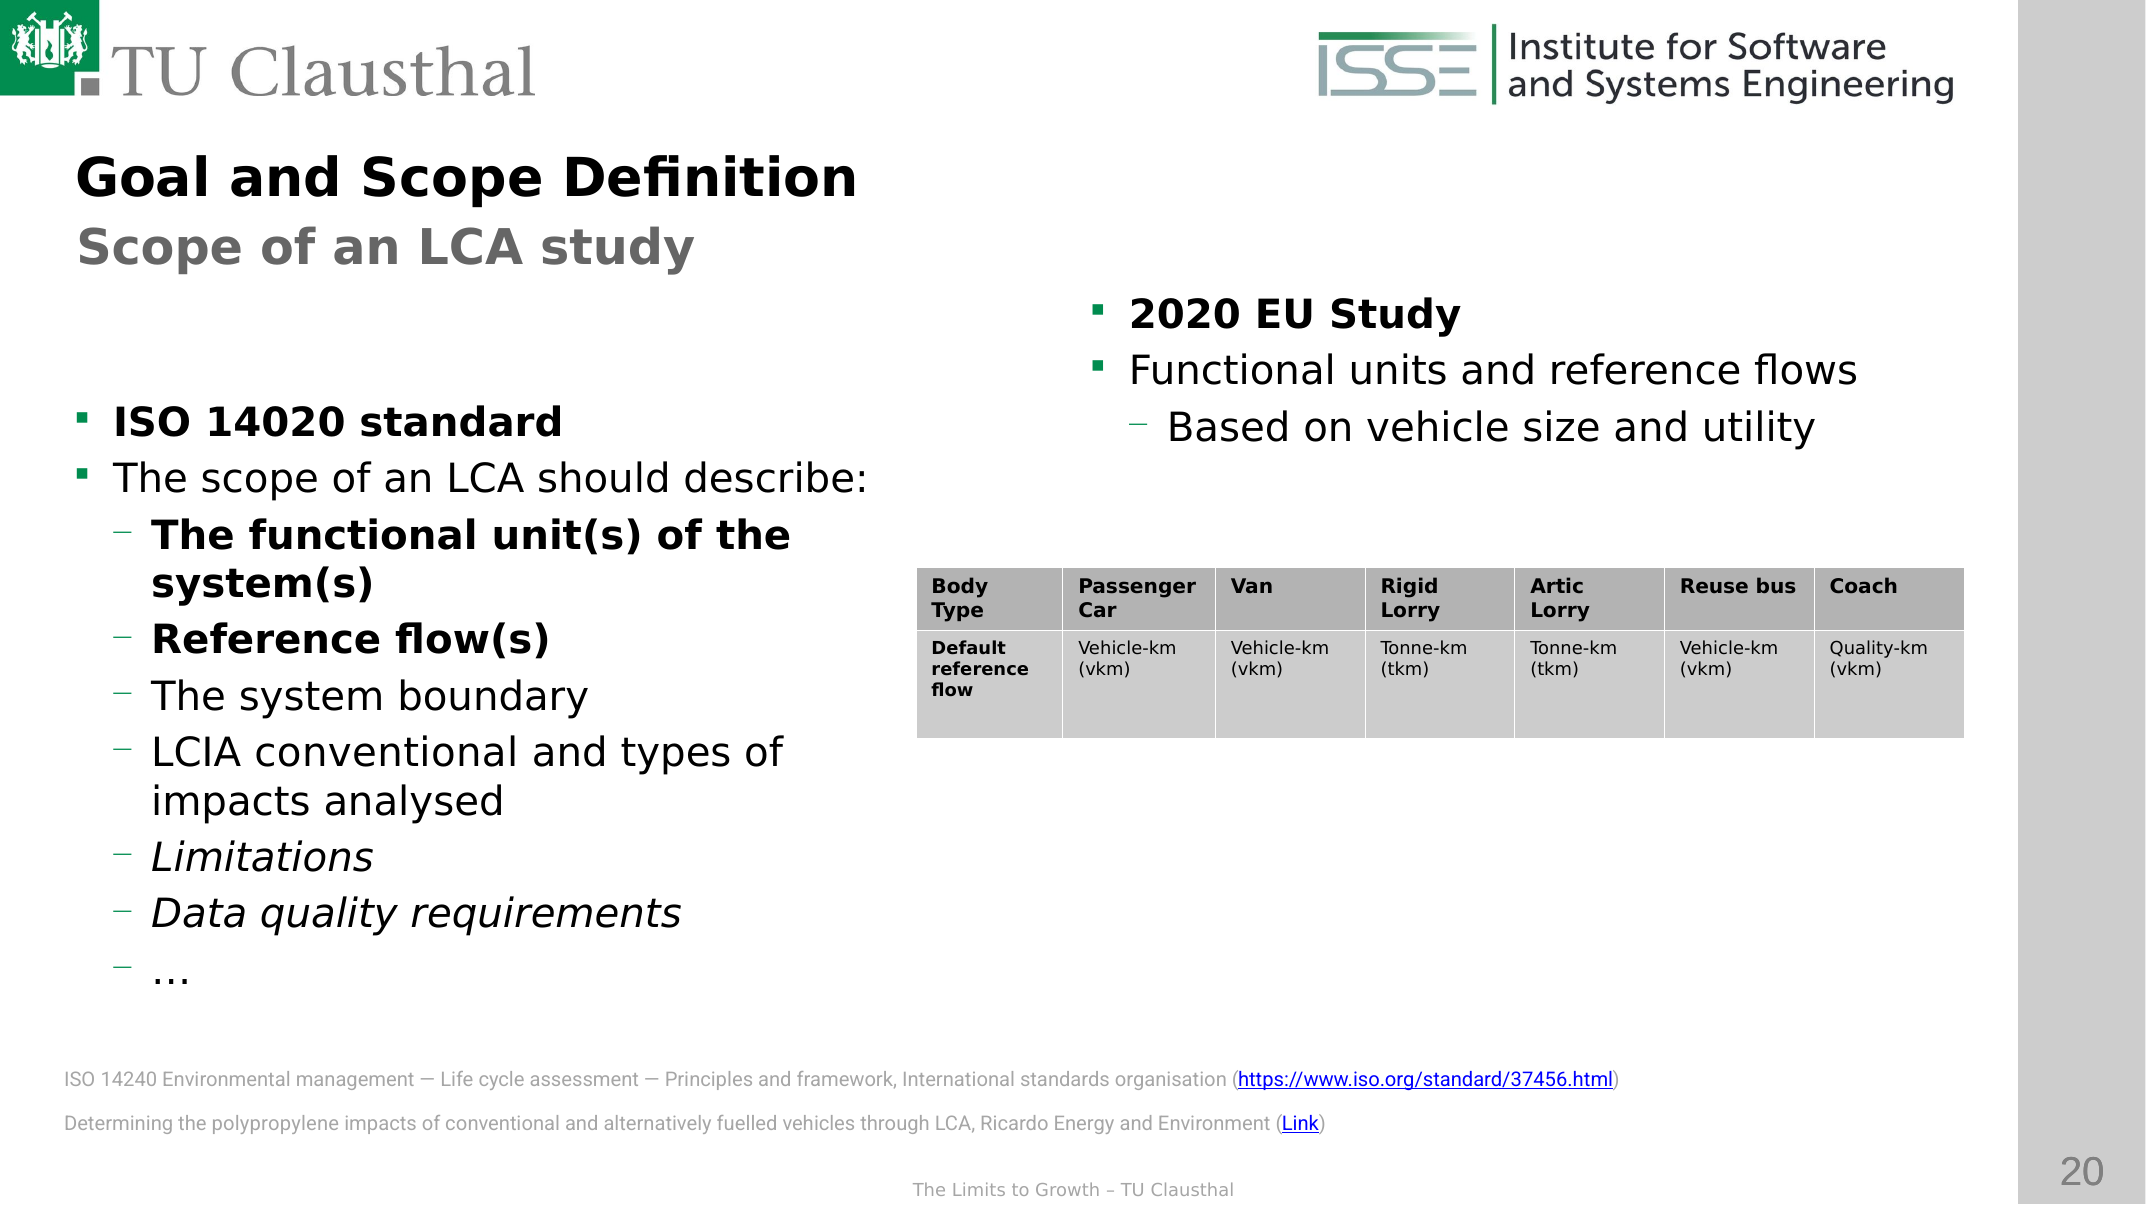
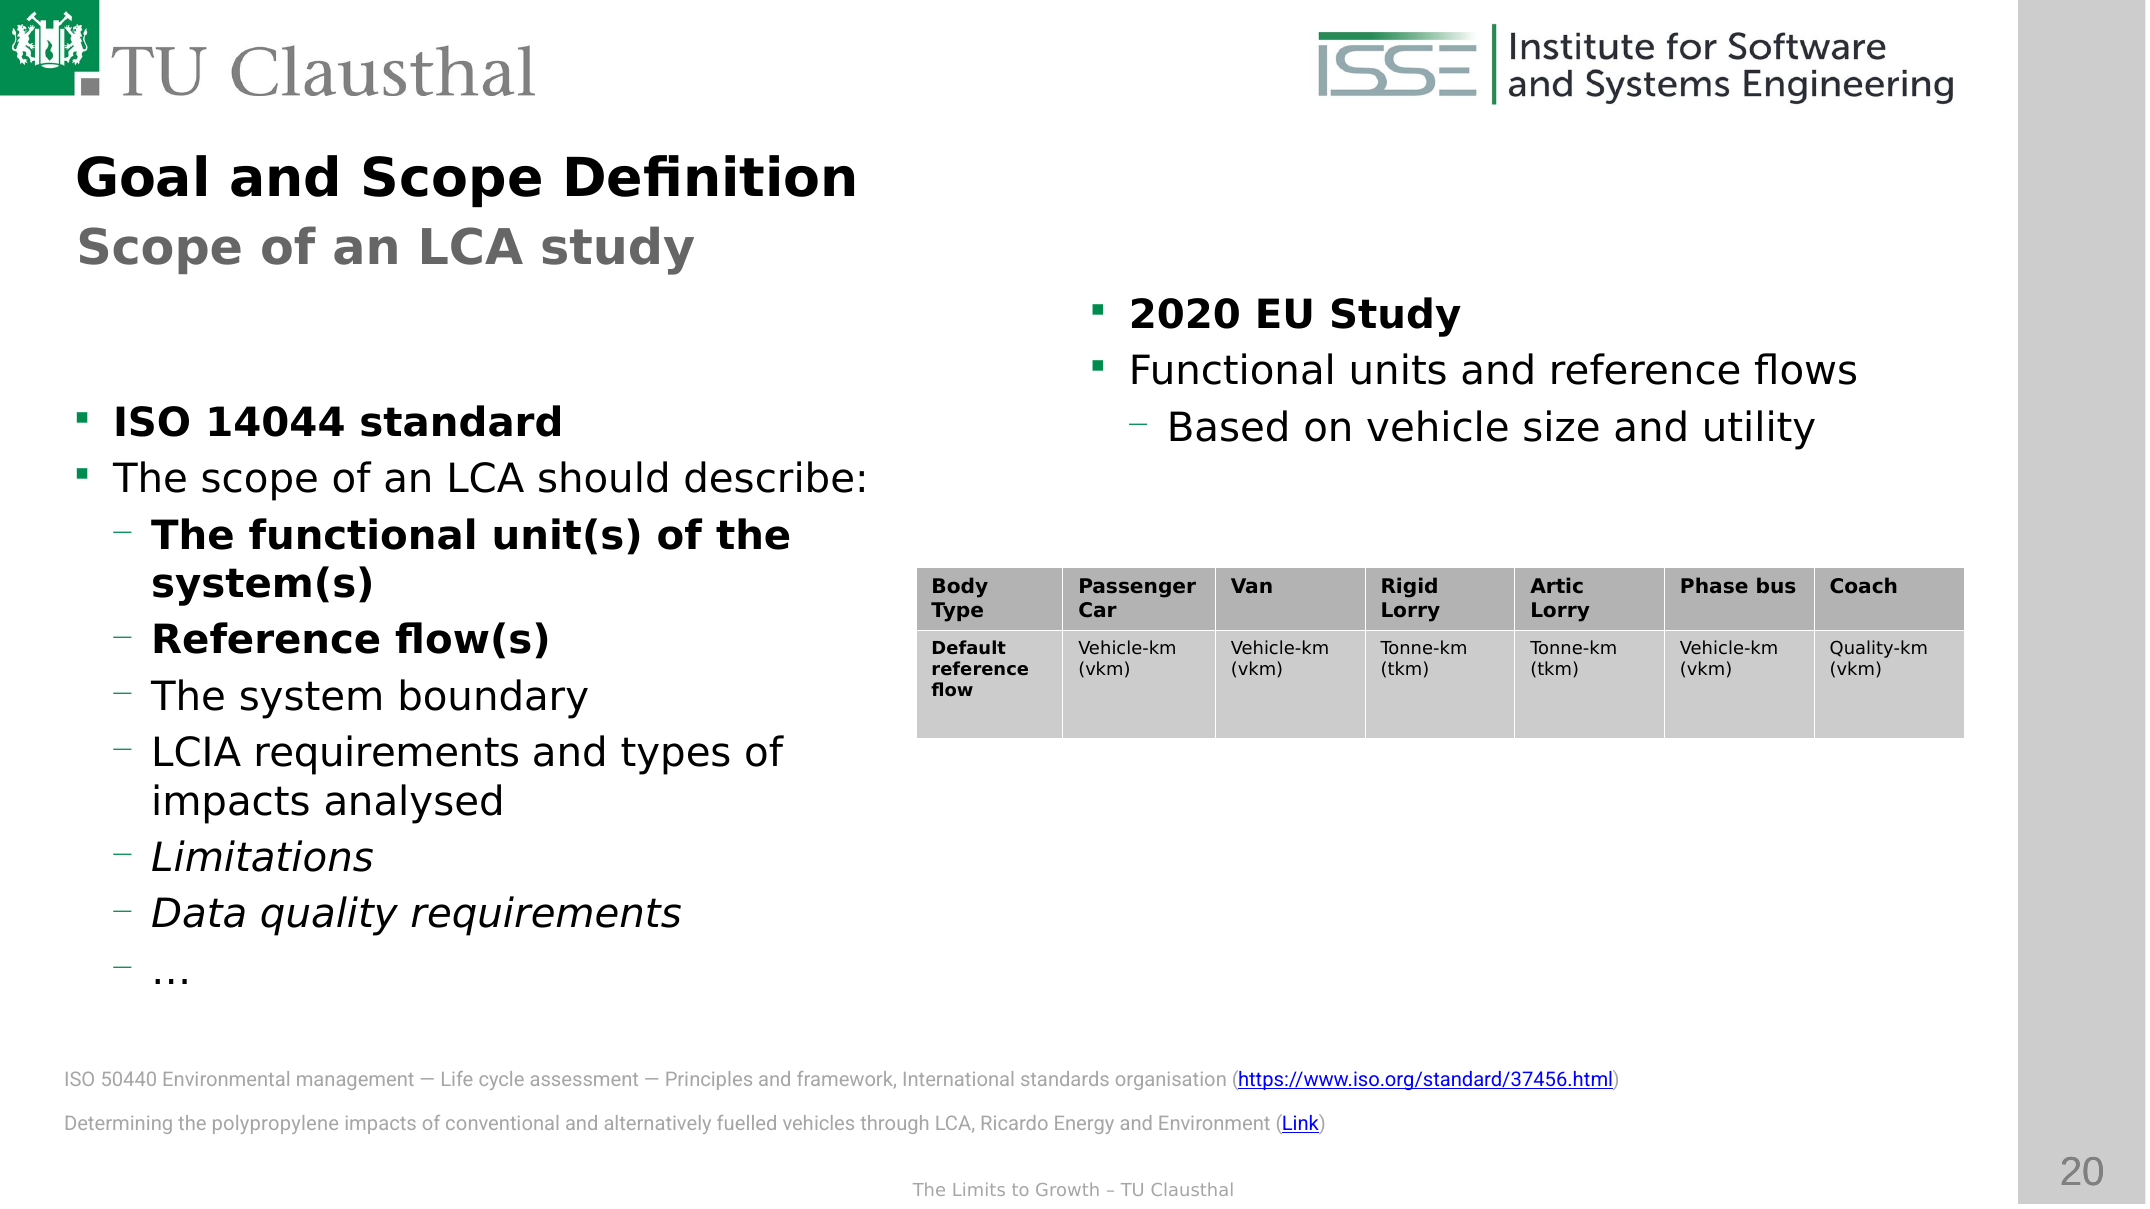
14020: 14020 -> 14044 (275, 423)
Reuse: Reuse -> Phase (1714, 587)
LCIA conventional: conventional -> requirements (387, 754)
14240: 14240 -> 50440 (129, 1080)
